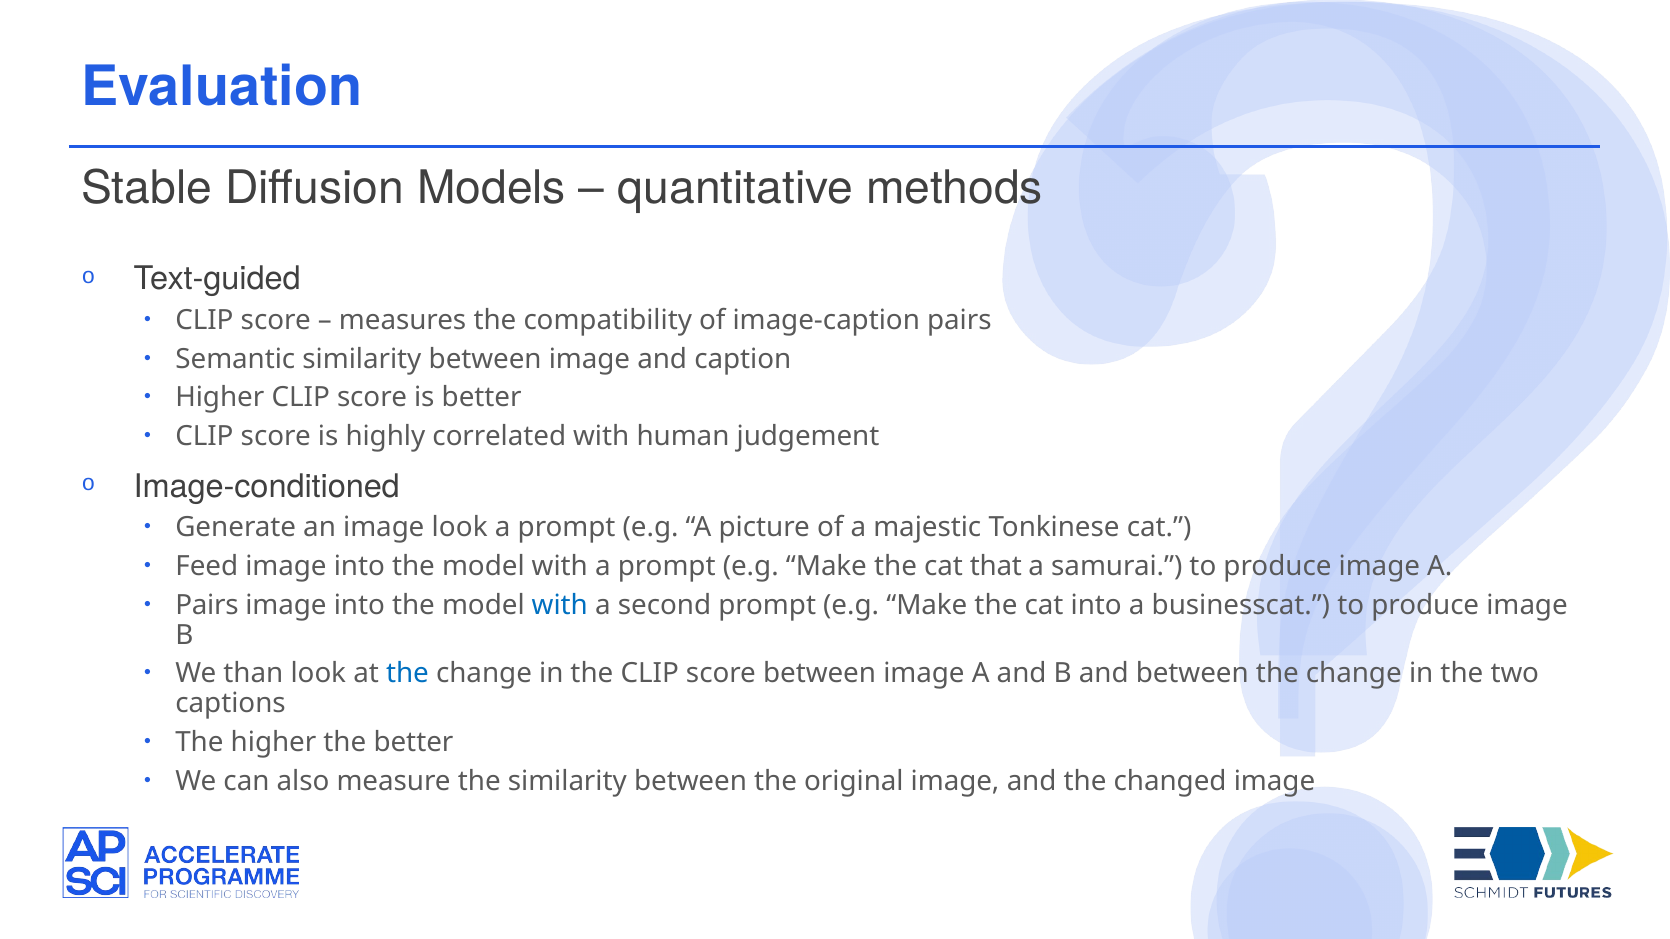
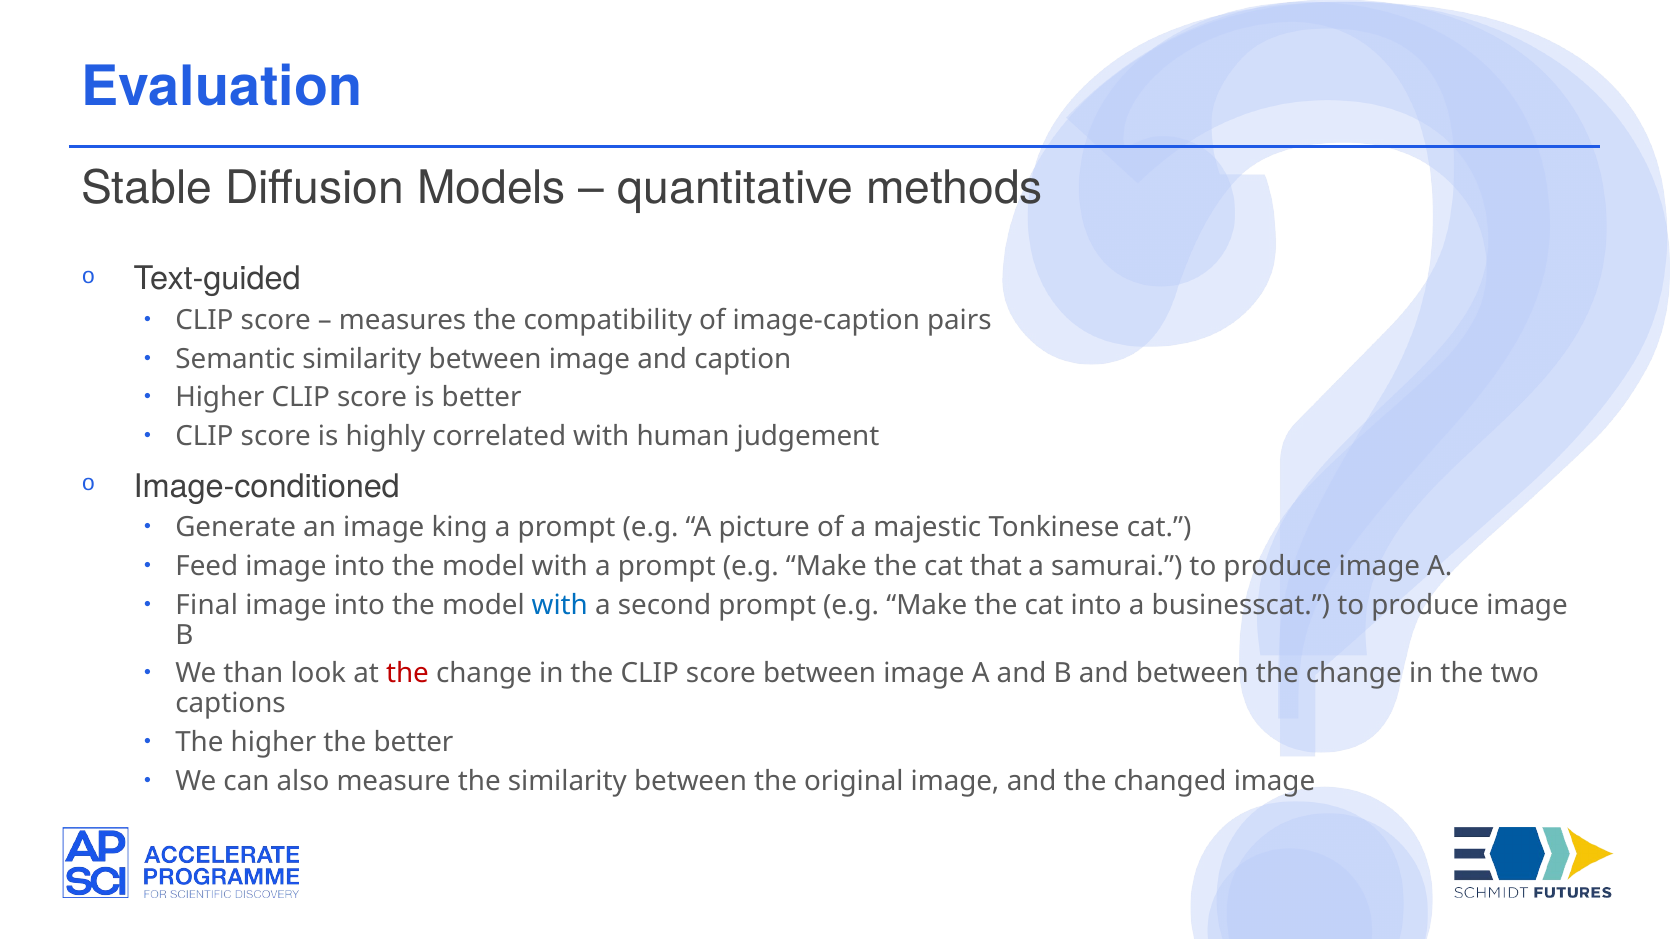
image look: look -> king (460, 528)
Pairs: Pairs -> Final (207, 605)
the colour: blue -> red (407, 674)
